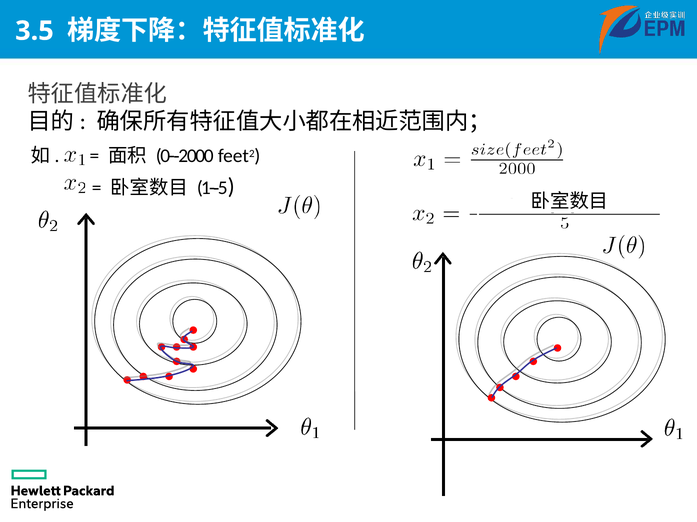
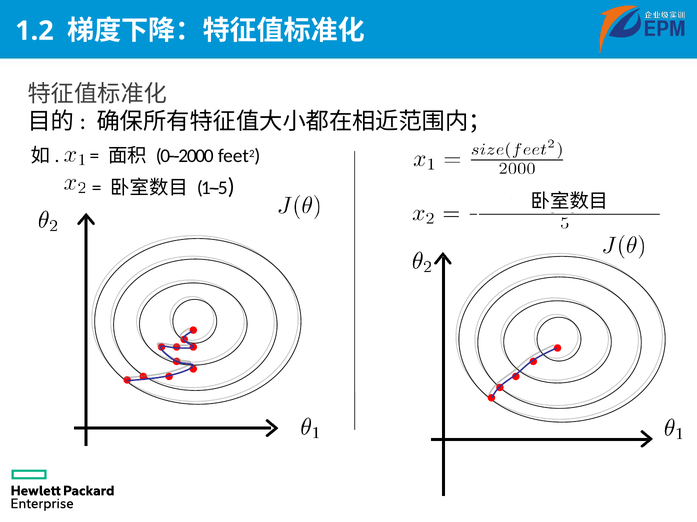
3.5: 3.5 -> 1.2 (34, 31)
